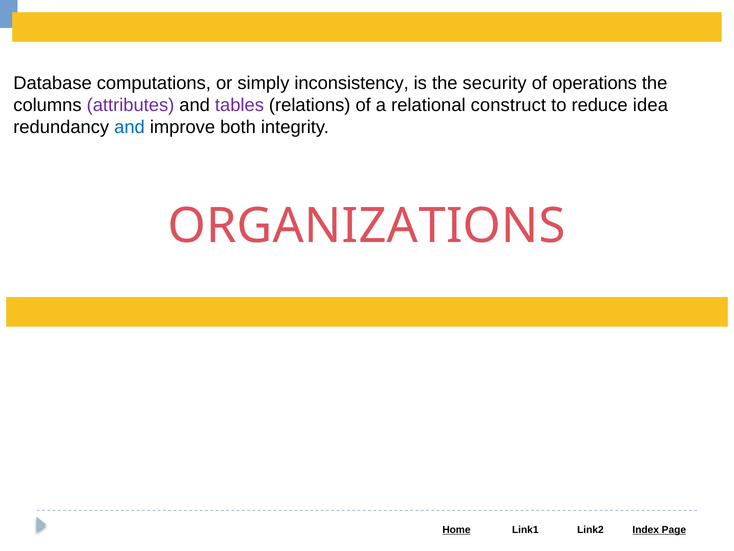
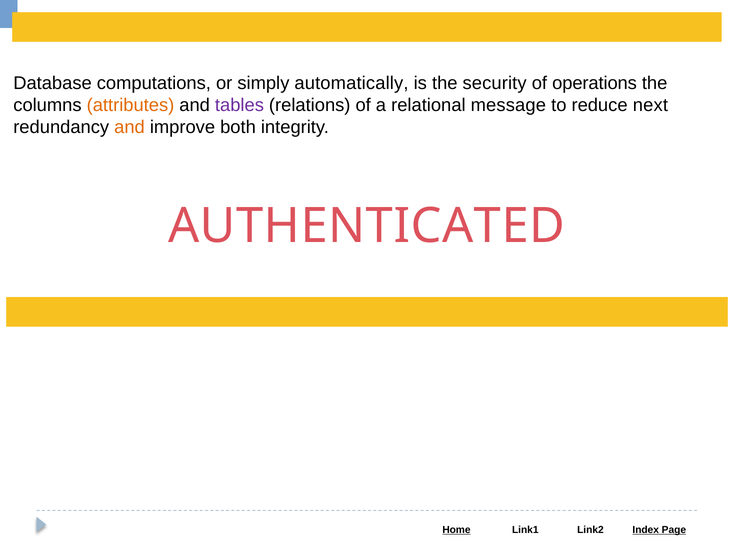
inconsistency: inconsistency -> automatically (351, 83)
attributes colour: purple -> orange (130, 105)
construct: construct -> message (508, 105)
idea: idea -> next (650, 105)
and colour: blue -> orange (130, 127)
ORGANIZATIONS: ORGANIZATIONS -> AUTHENTICATED (367, 226)
